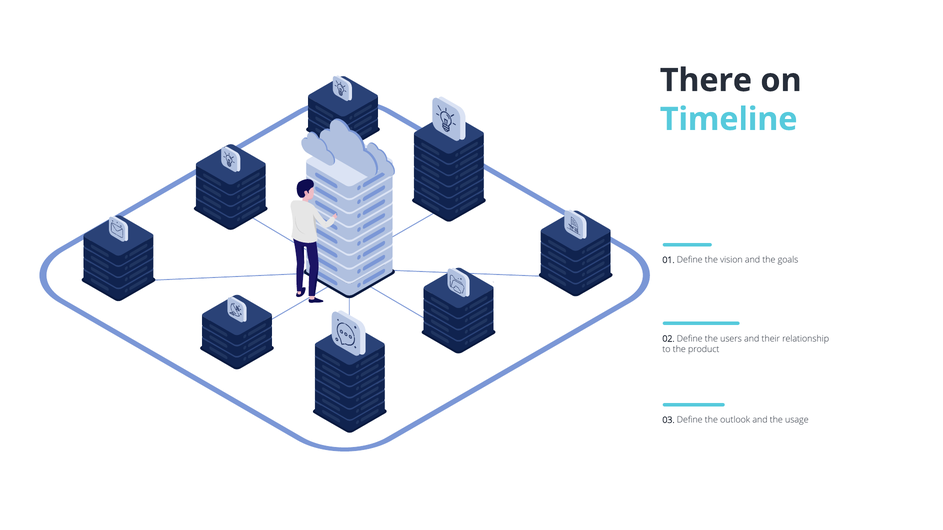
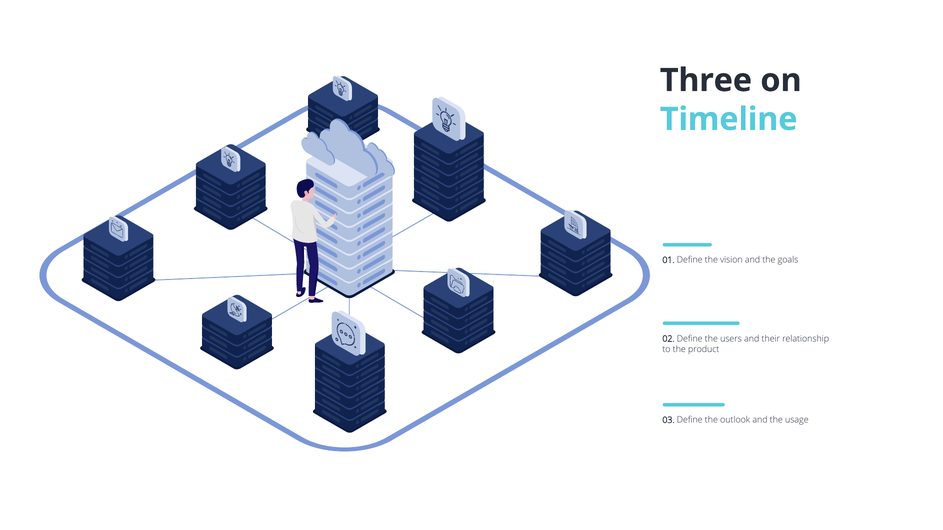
There: There -> Three (706, 80)
